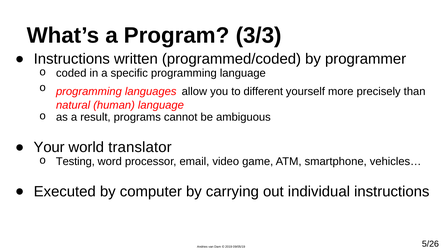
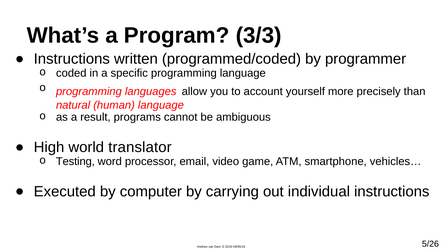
different: different -> account (263, 92)
Your: Your -> High (49, 148)
